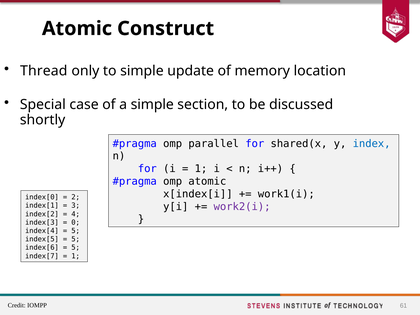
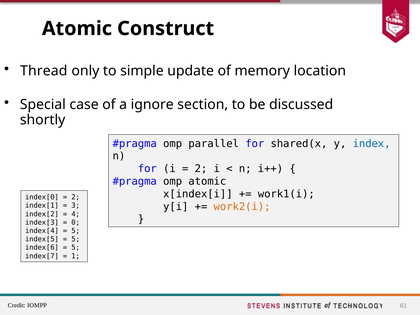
a simple: simple -> ignore (152, 105)
1: 1 -> 2 (201, 169)
work2(i colour: purple -> orange (242, 207)
